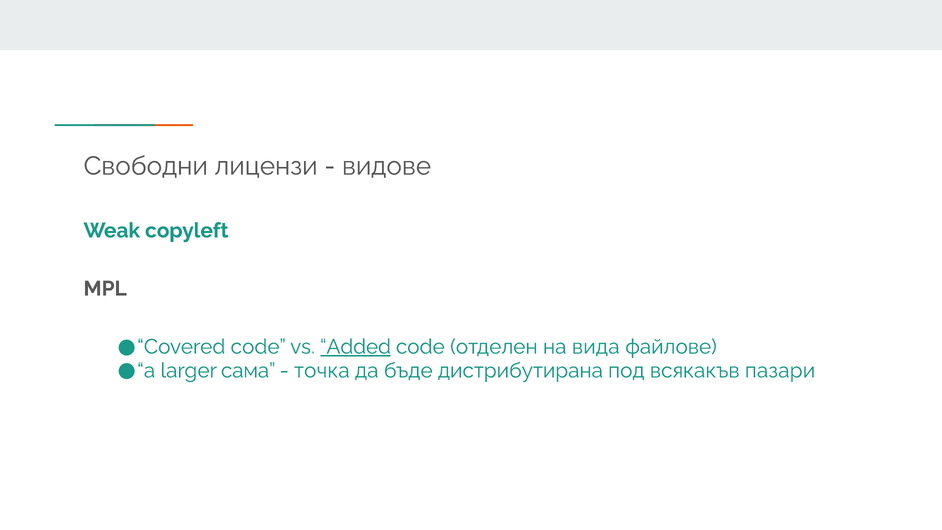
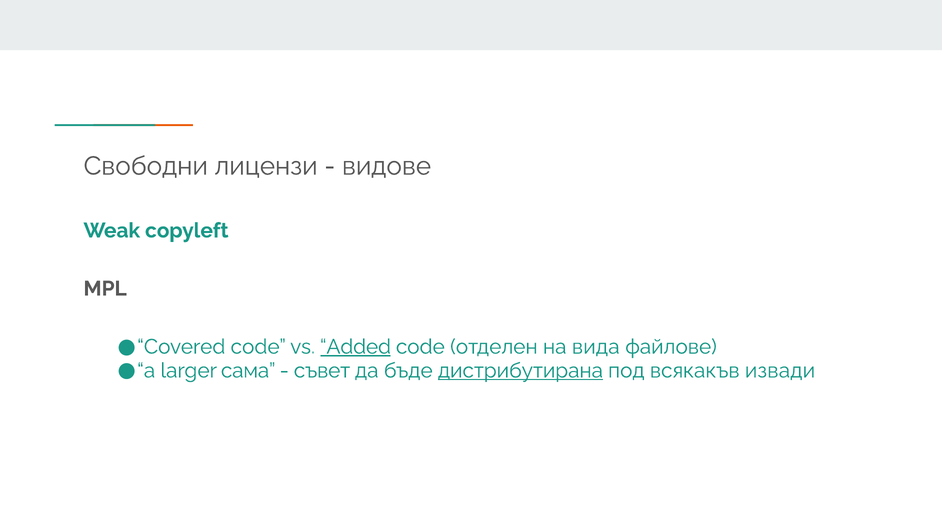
точка: точка -> съвет (322, 370)
дистрибутирана underline: none -> present (520, 370)
пазари: пазари -> извади (780, 370)
